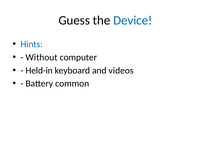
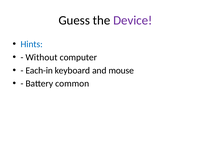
Device colour: blue -> purple (133, 20)
Held-in: Held-in -> Each-in (39, 71)
videos: videos -> mouse (121, 71)
